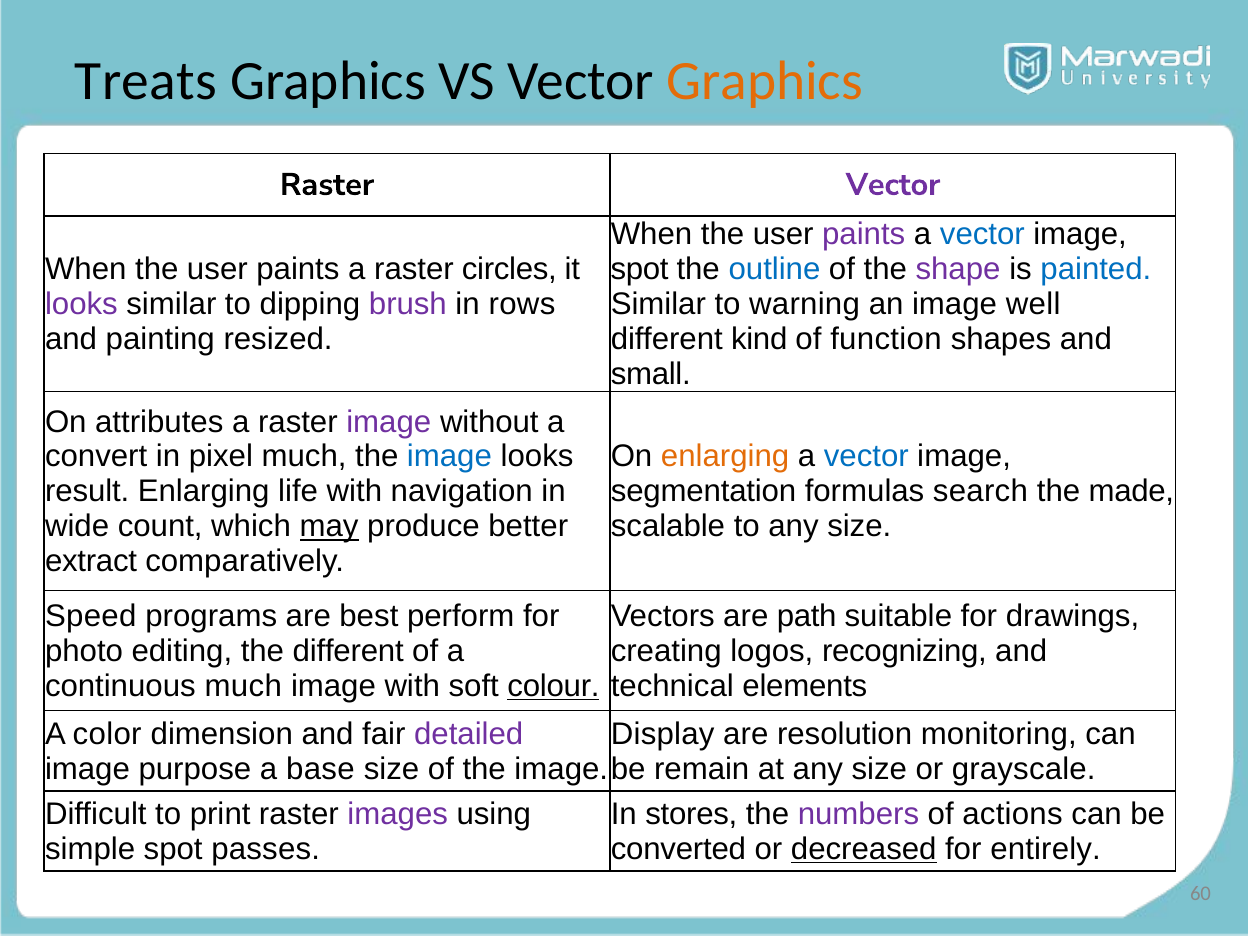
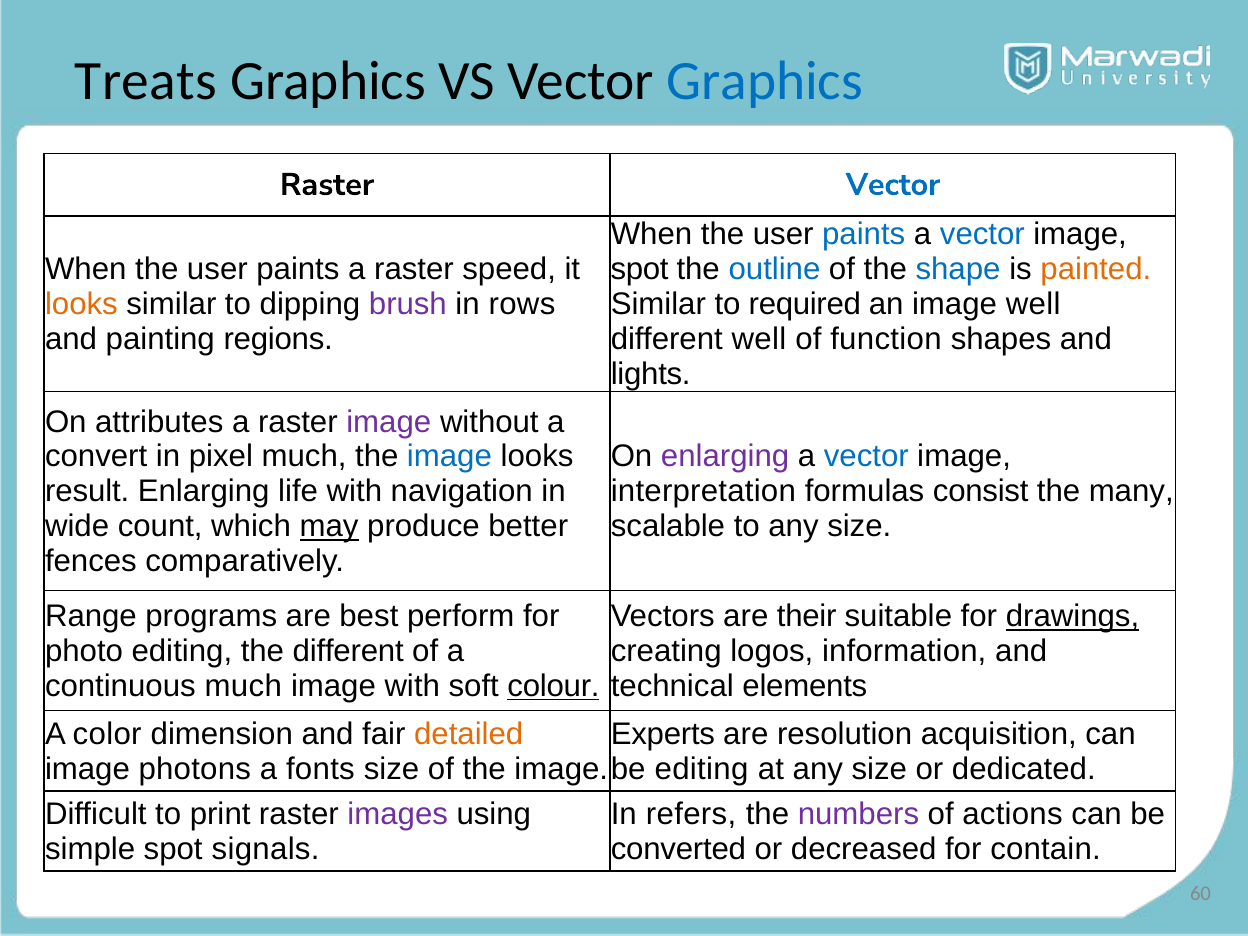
Graphics colour: orange -> blue (765, 81)
Vector colour: purple -> blue (893, 185)
paints colour: purple -> blue (864, 234)
circles: circles -> speed (509, 269)
shape colour: purple -> blue (958, 269)
painted colour: blue -> orange (1096, 269)
looks colour: purple -> orange (81, 304)
warning: warning -> required (805, 304)
resized: resized -> regions (278, 339)
different kind: kind -> well (759, 339)
small: small -> lights (651, 374)
enlarging colour: orange -> purple (725, 457)
segmentation: segmentation -> interpretation (703, 492)
search: search -> consist (981, 492)
made: made -> many (1131, 492)
extract: extract -> fences (91, 561)
Speed: Speed -> Range (91, 616)
path: path -> their (807, 616)
drawings underline: none -> present (1072, 616)
recognizing: recognizing -> information (904, 651)
detailed colour: purple -> orange (469, 734)
Display: Display -> Experts (663, 734)
monitoring: monitoring -> acquisition (999, 734)
purpose: purpose -> photons (195, 769)
base: base -> fonts (320, 769)
be remain: remain -> editing (702, 769)
grayscale: grayscale -> dedicated (1024, 769)
stores: stores -> refers (691, 814)
passes: passes -> signals (266, 849)
decreased underline: present -> none (864, 849)
entirely: entirely -> contain (1046, 849)
